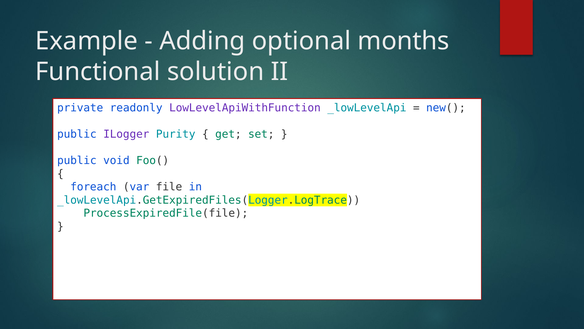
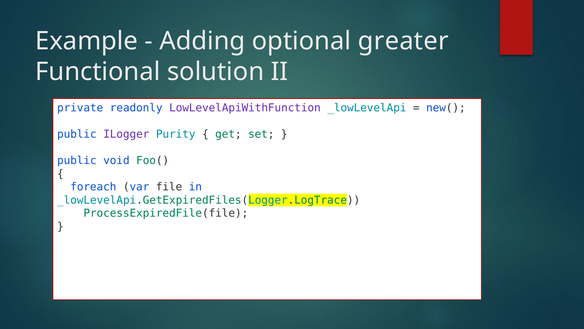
months: months -> greater (403, 41)
